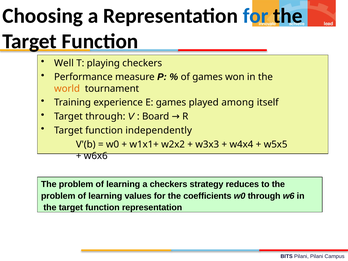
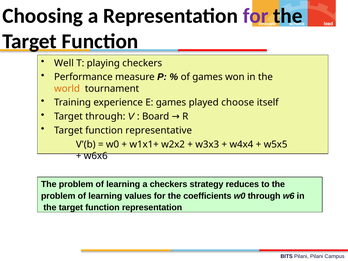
for colour: blue -> purple (256, 16)
among: among -> choose (238, 103)
independently: independently -> representative (159, 130)
